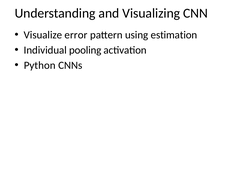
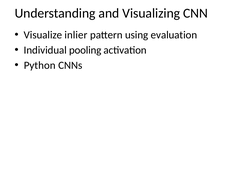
error: error -> inlier (76, 35)
estimation: estimation -> evaluation (174, 35)
